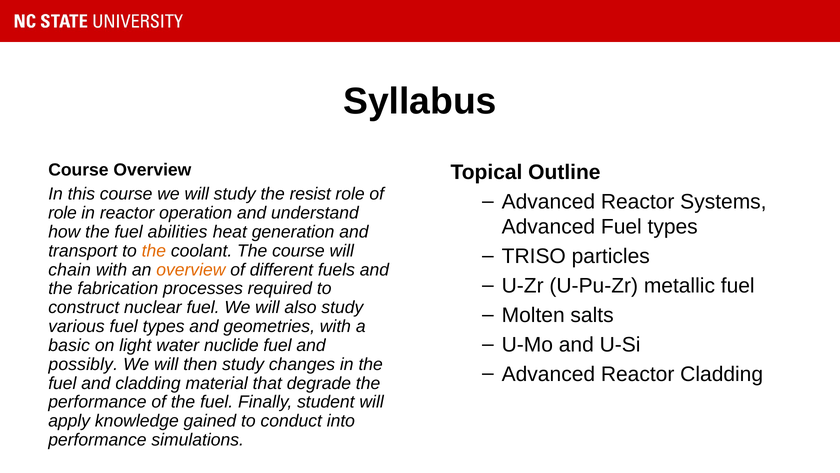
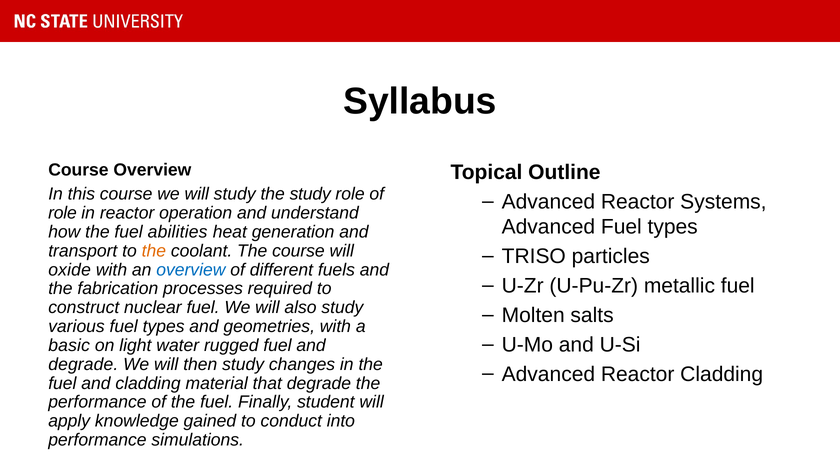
the resist: resist -> study (310, 194)
chain: chain -> oxide (70, 269)
overview colour: orange -> blue (191, 269)
nuclide: nuclide -> rugged (231, 345)
possibly: possibly -> degrade (83, 364)
